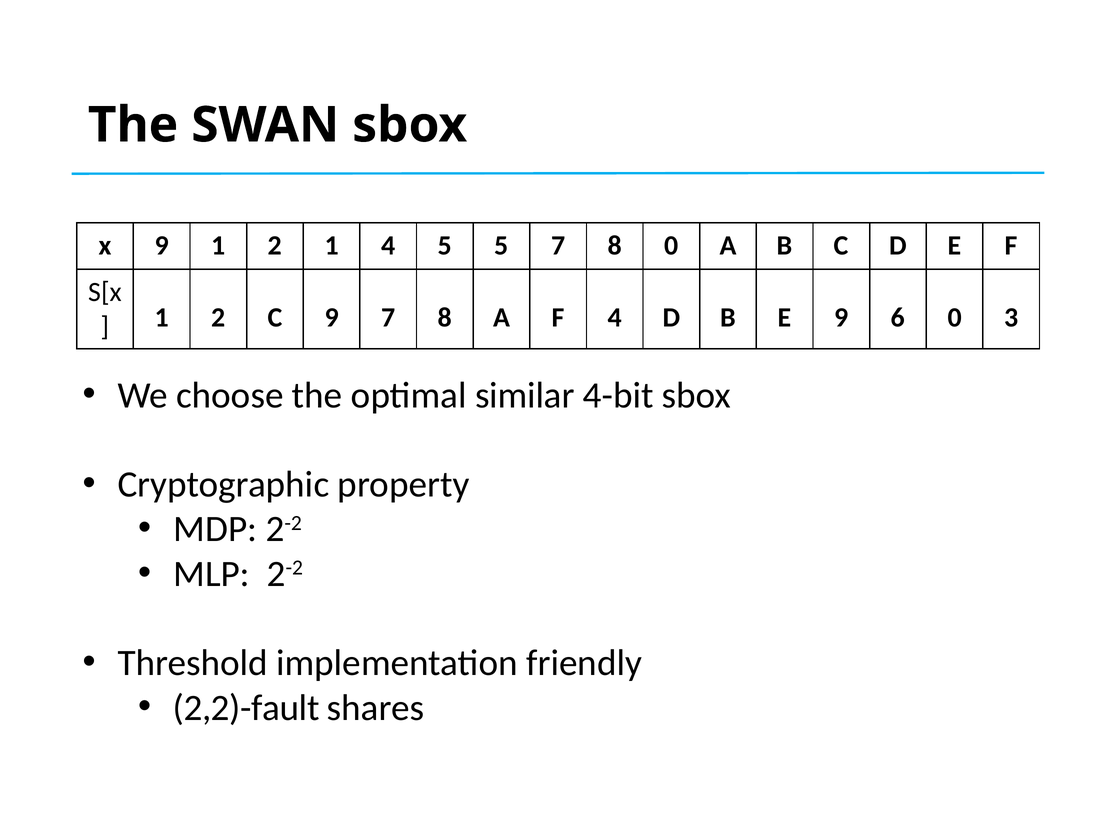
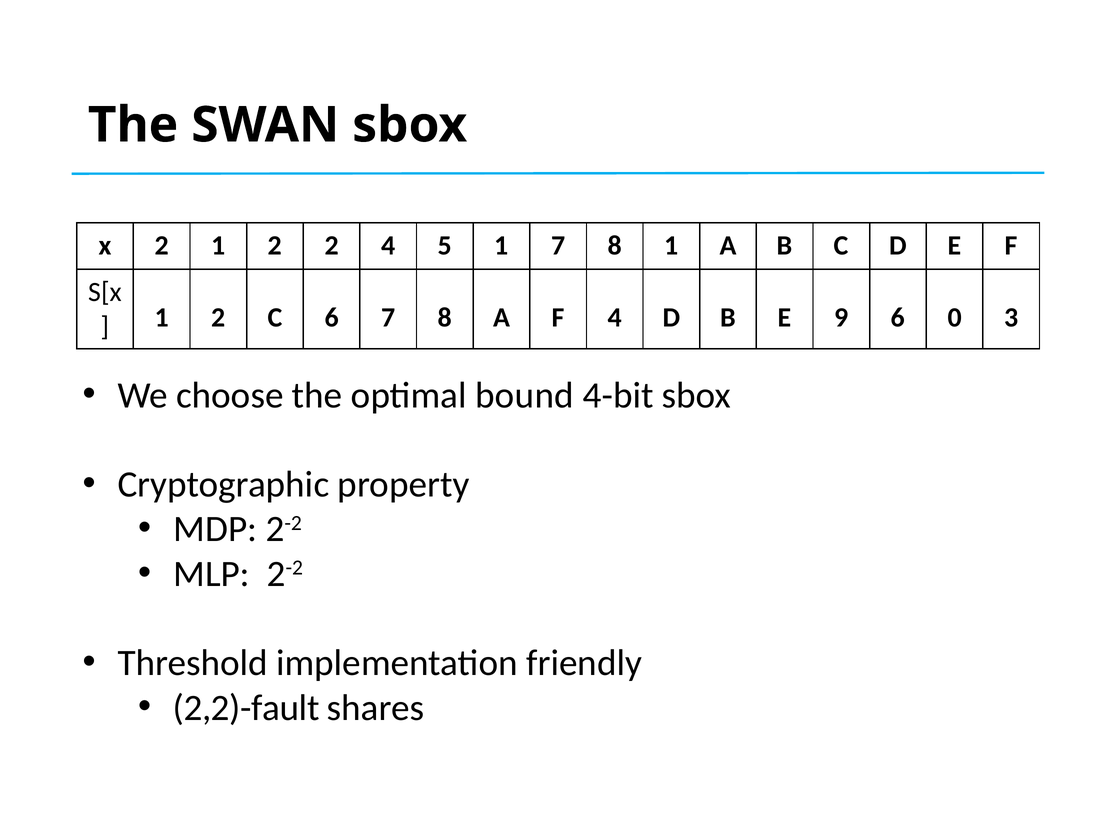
x 9: 9 -> 2 (162, 246)
2 1: 1 -> 2 (332, 246)
5 5: 5 -> 1 (501, 246)
8 0: 0 -> 1 (671, 246)
C 9: 9 -> 6 (332, 318)
similar: similar -> bound (525, 395)
